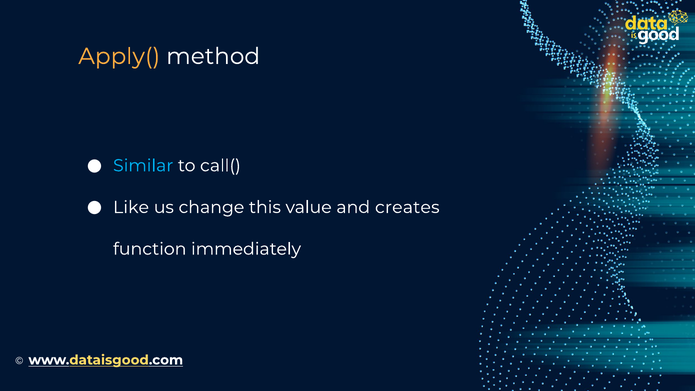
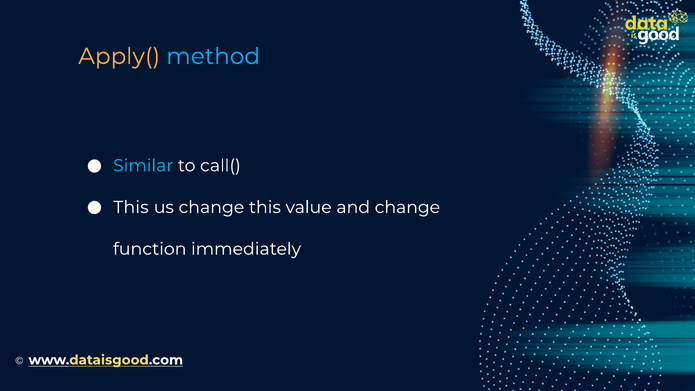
method colour: white -> light blue (213, 56)
Like: Like -> This (131, 207)
and creates: creates -> change (407, 207)
